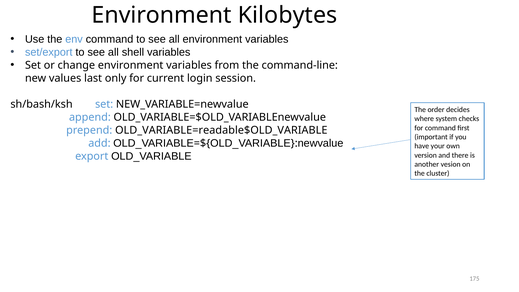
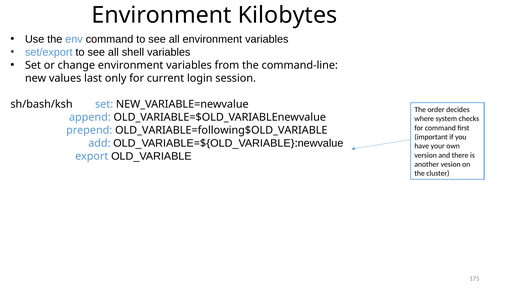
OLD_VARIABLE=readable$OLD_VARIABLE: OLD_VARIABLE=readable$OLD_VARIABLE -> OLD_VARIABLE=following$OLD_VARIABLE (221, 130)
